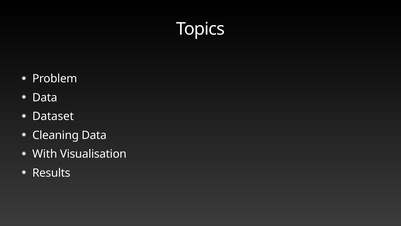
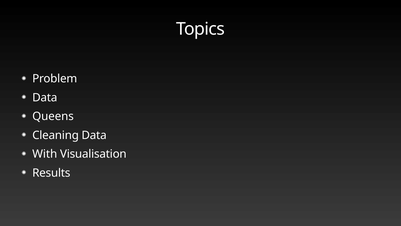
Dataset: Dataset -> Queens (53, 116)
